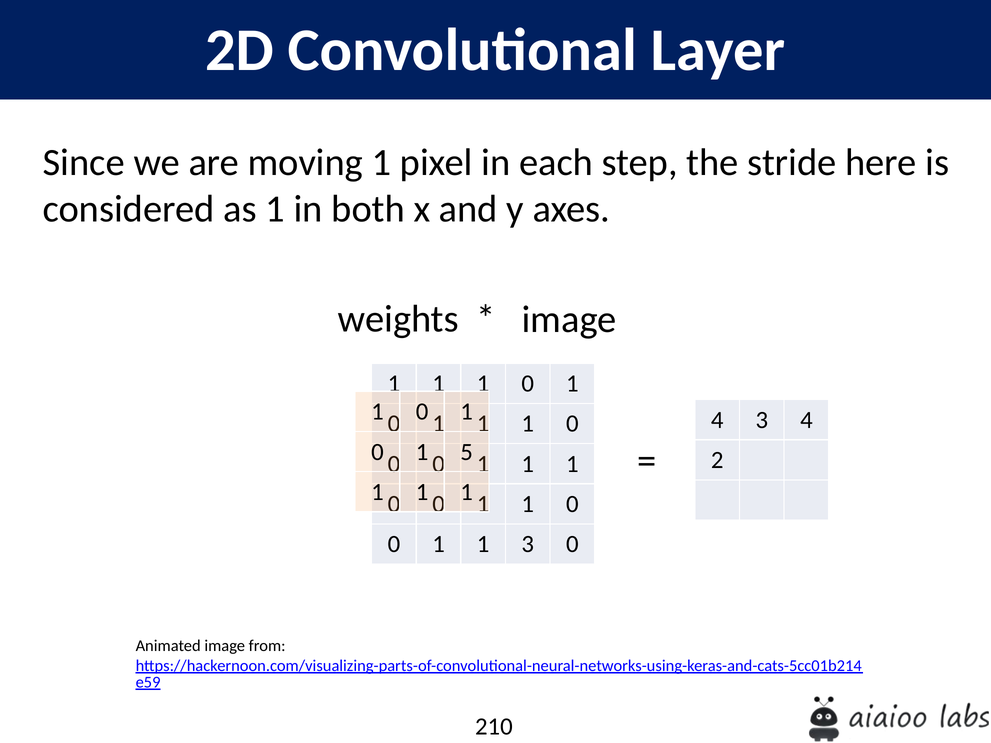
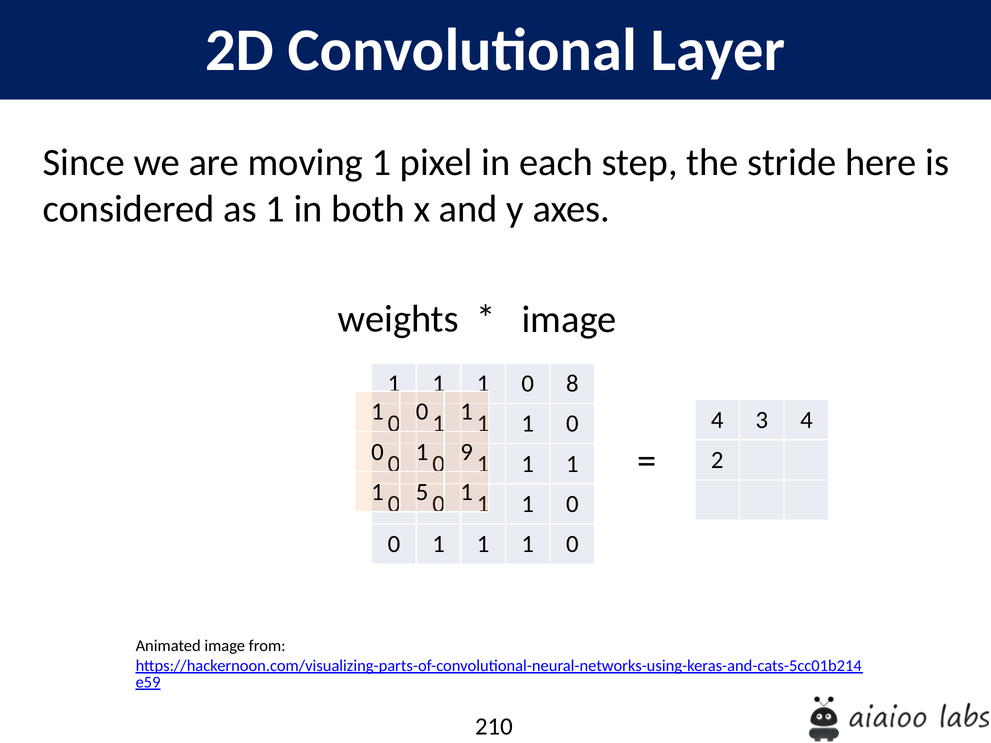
1: 1 -> 8 (572, 384)
5: 5 -> 9 (467, 452)
1: 1 -> 5 (422, 492)
3: 3 -> 1 (528, 544)
